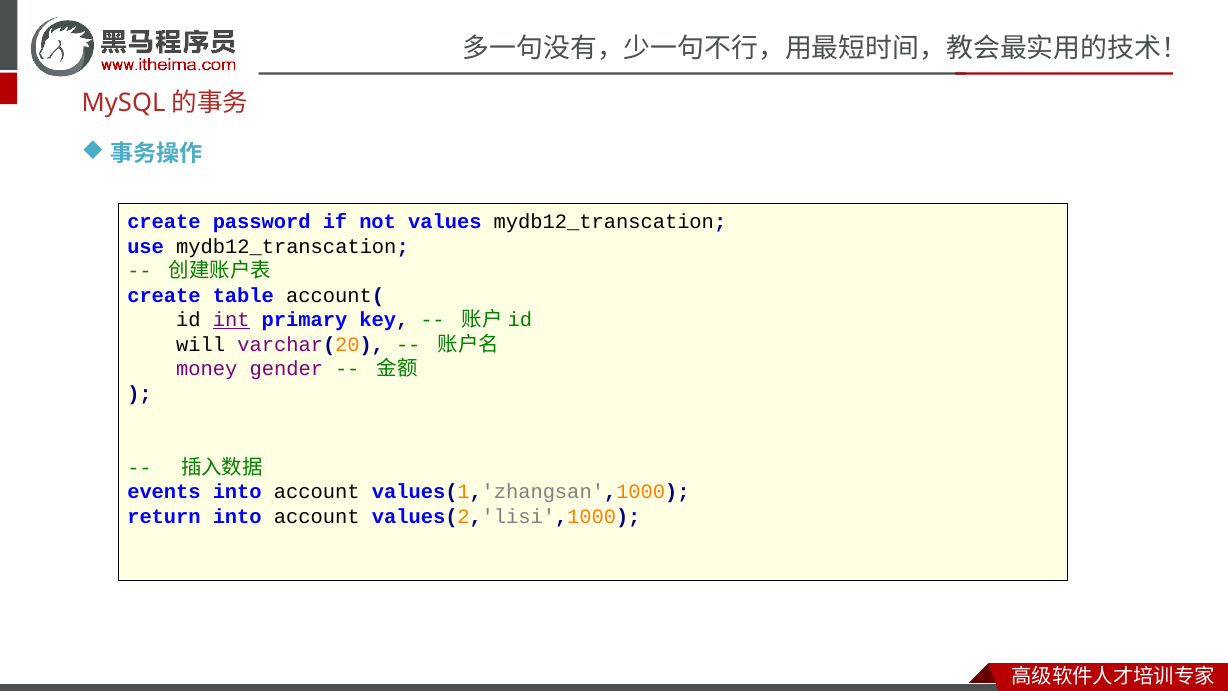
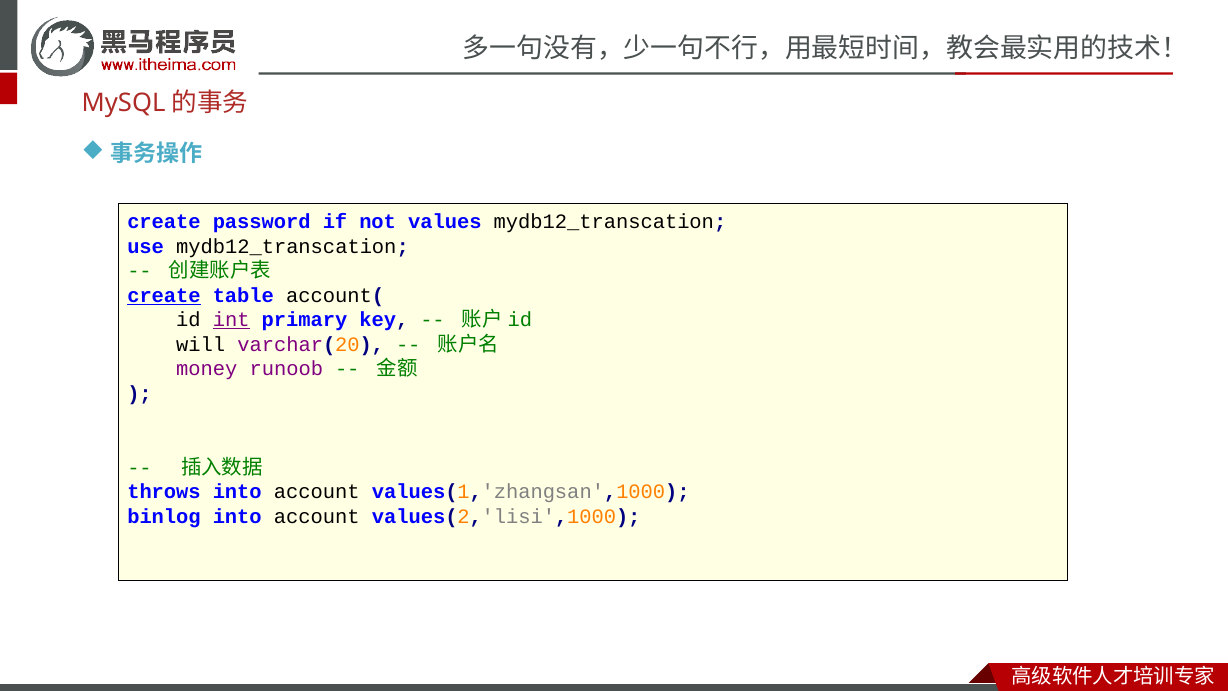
create underline: none -> present (164, 295)
gender: gender -> runoob (286, 369)
events: events -> throws (164, 492)
return: return -> binlog (164, 516)
